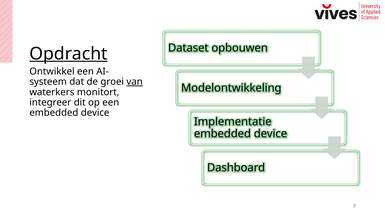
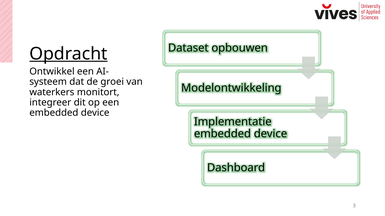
van underline: present -> none (135, 82)
